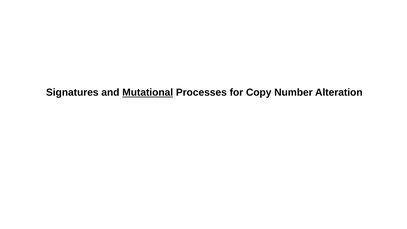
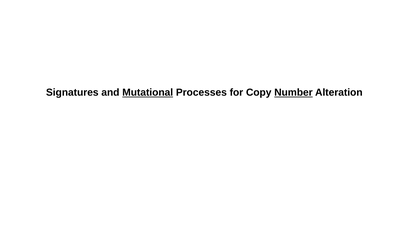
Number underline: none -> present (293, 93)
